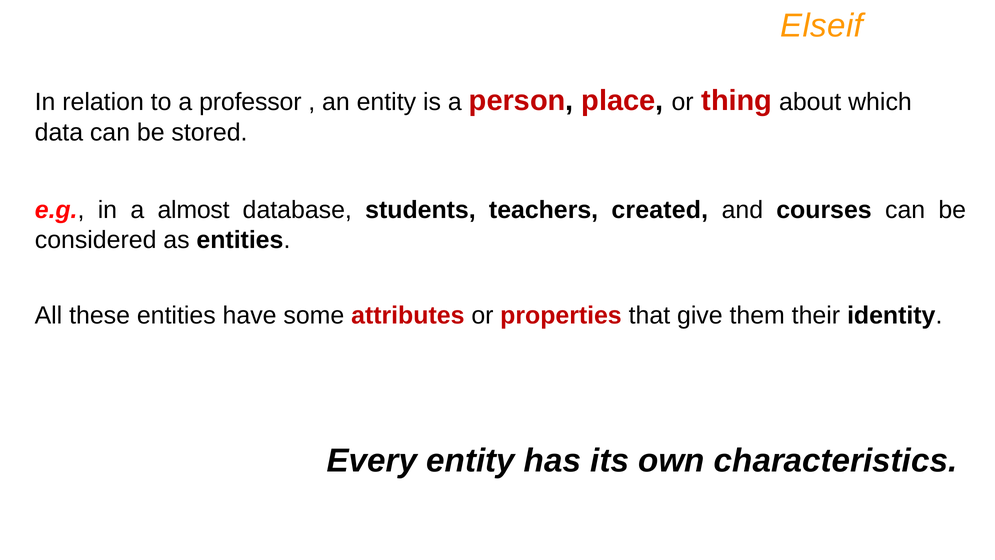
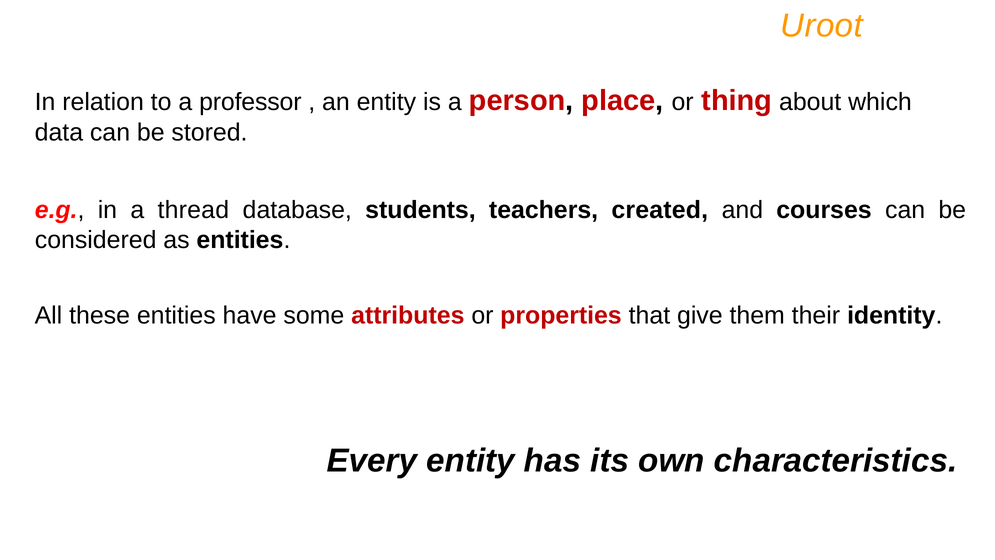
Elseif: Elseif -> Uroot (822, 26)
almost: almost -> thread (193, 210)
